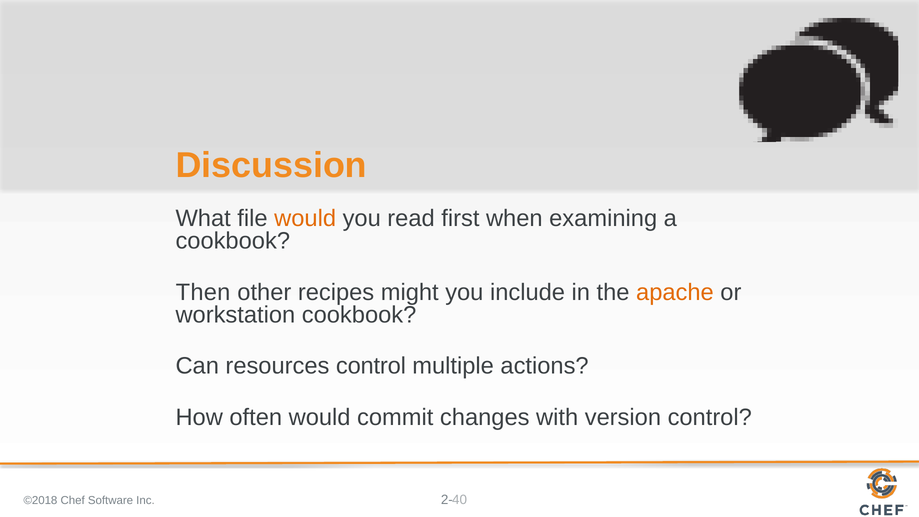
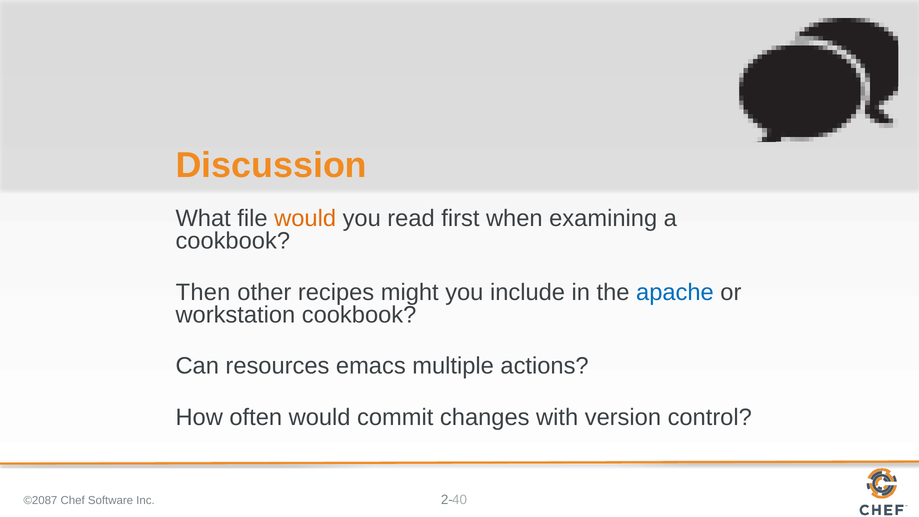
apache colour: orange -> blue (675, 292)
resources control: control -> emacs (371, 366)
©2018: ©2018 -> ©2087 (40, 500)
